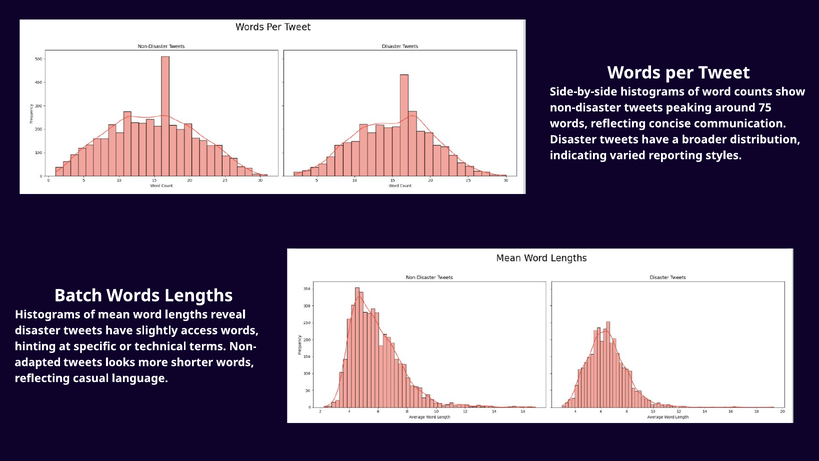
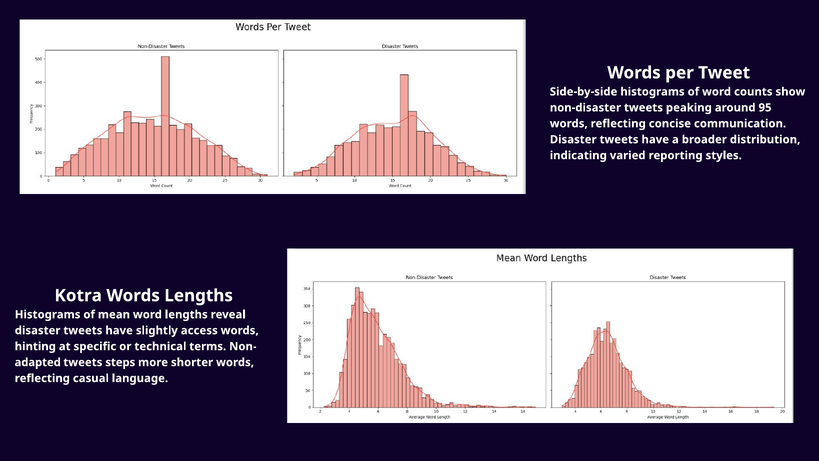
75: 75 -> 95 (765, 108)
Batch: Batch -> Kotra (78, 295)
looks: looks -> steps (120, 362)
